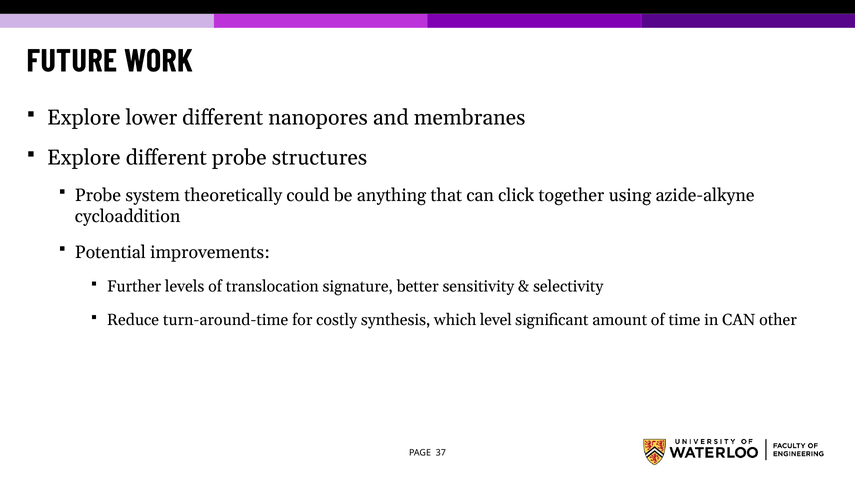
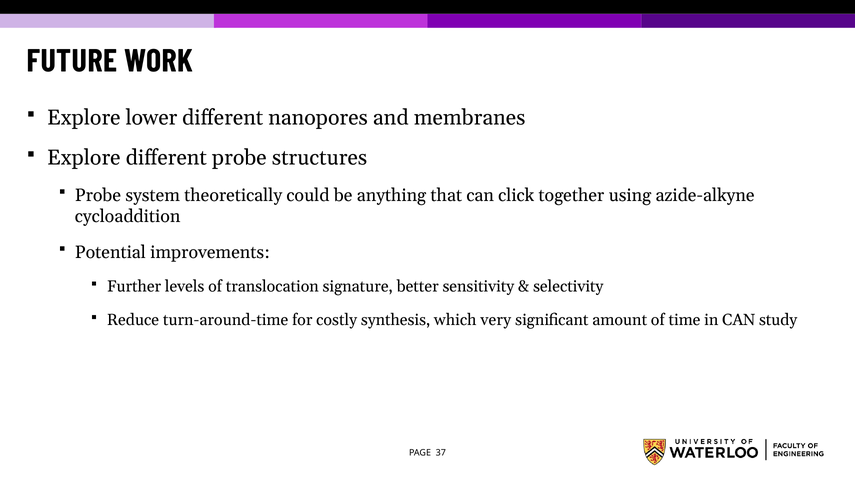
level: level -> very (496, 320)
other: other -> study (778, 320)
